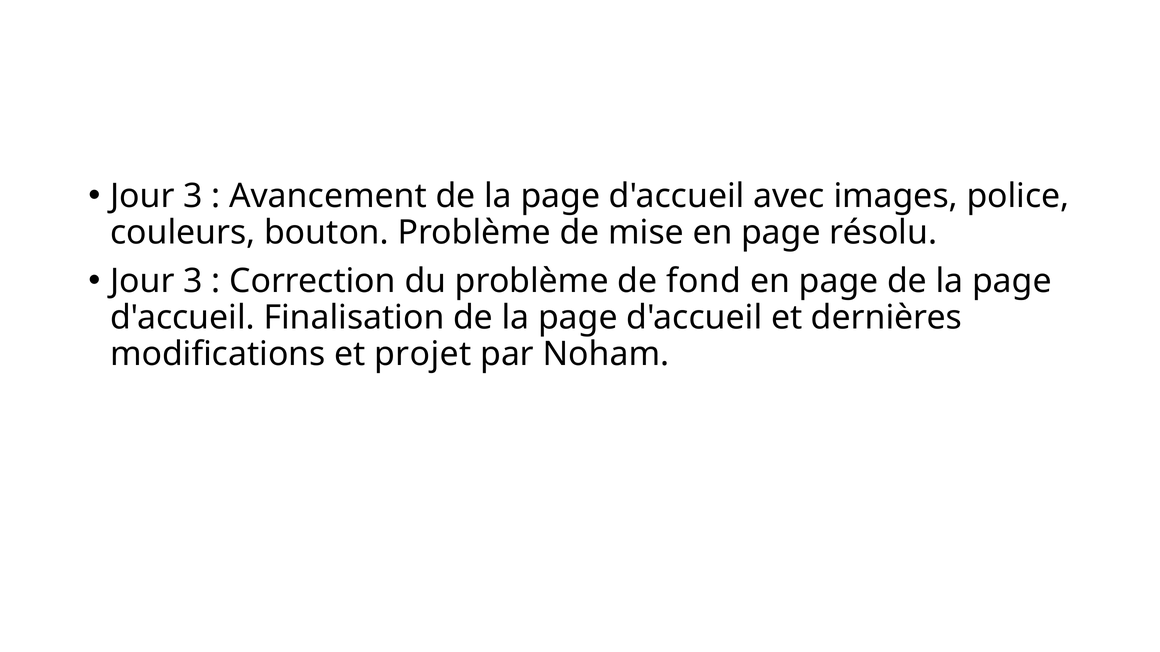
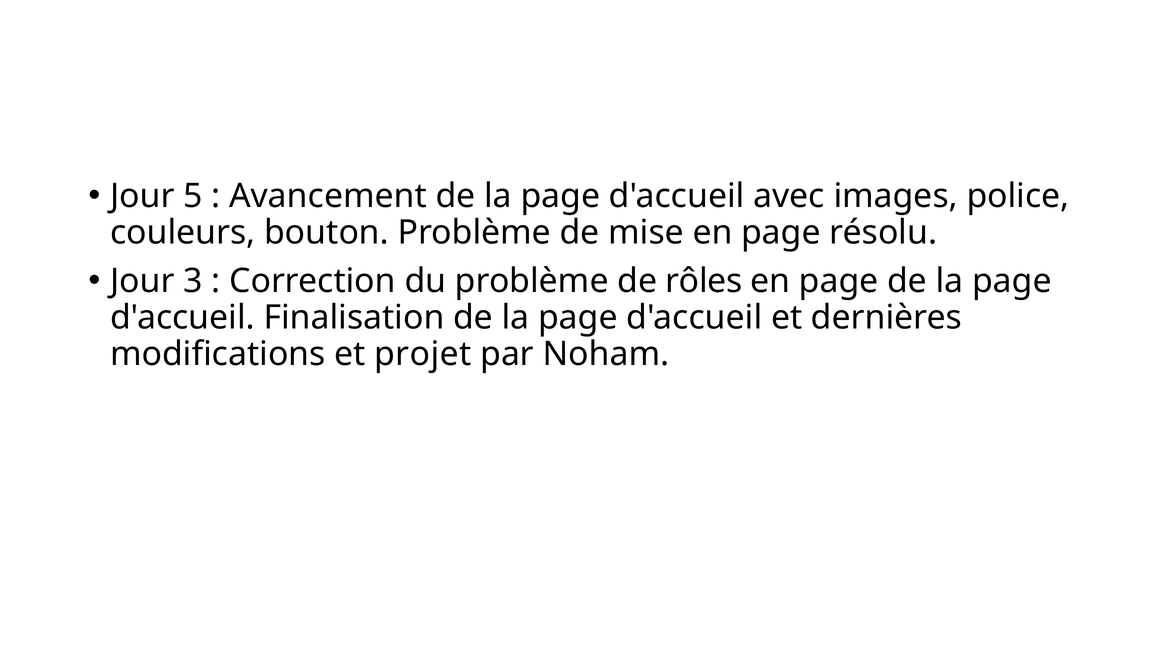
3: 3 -> 5 (193, 196)
fond: fond -> rôles (704, 281)
